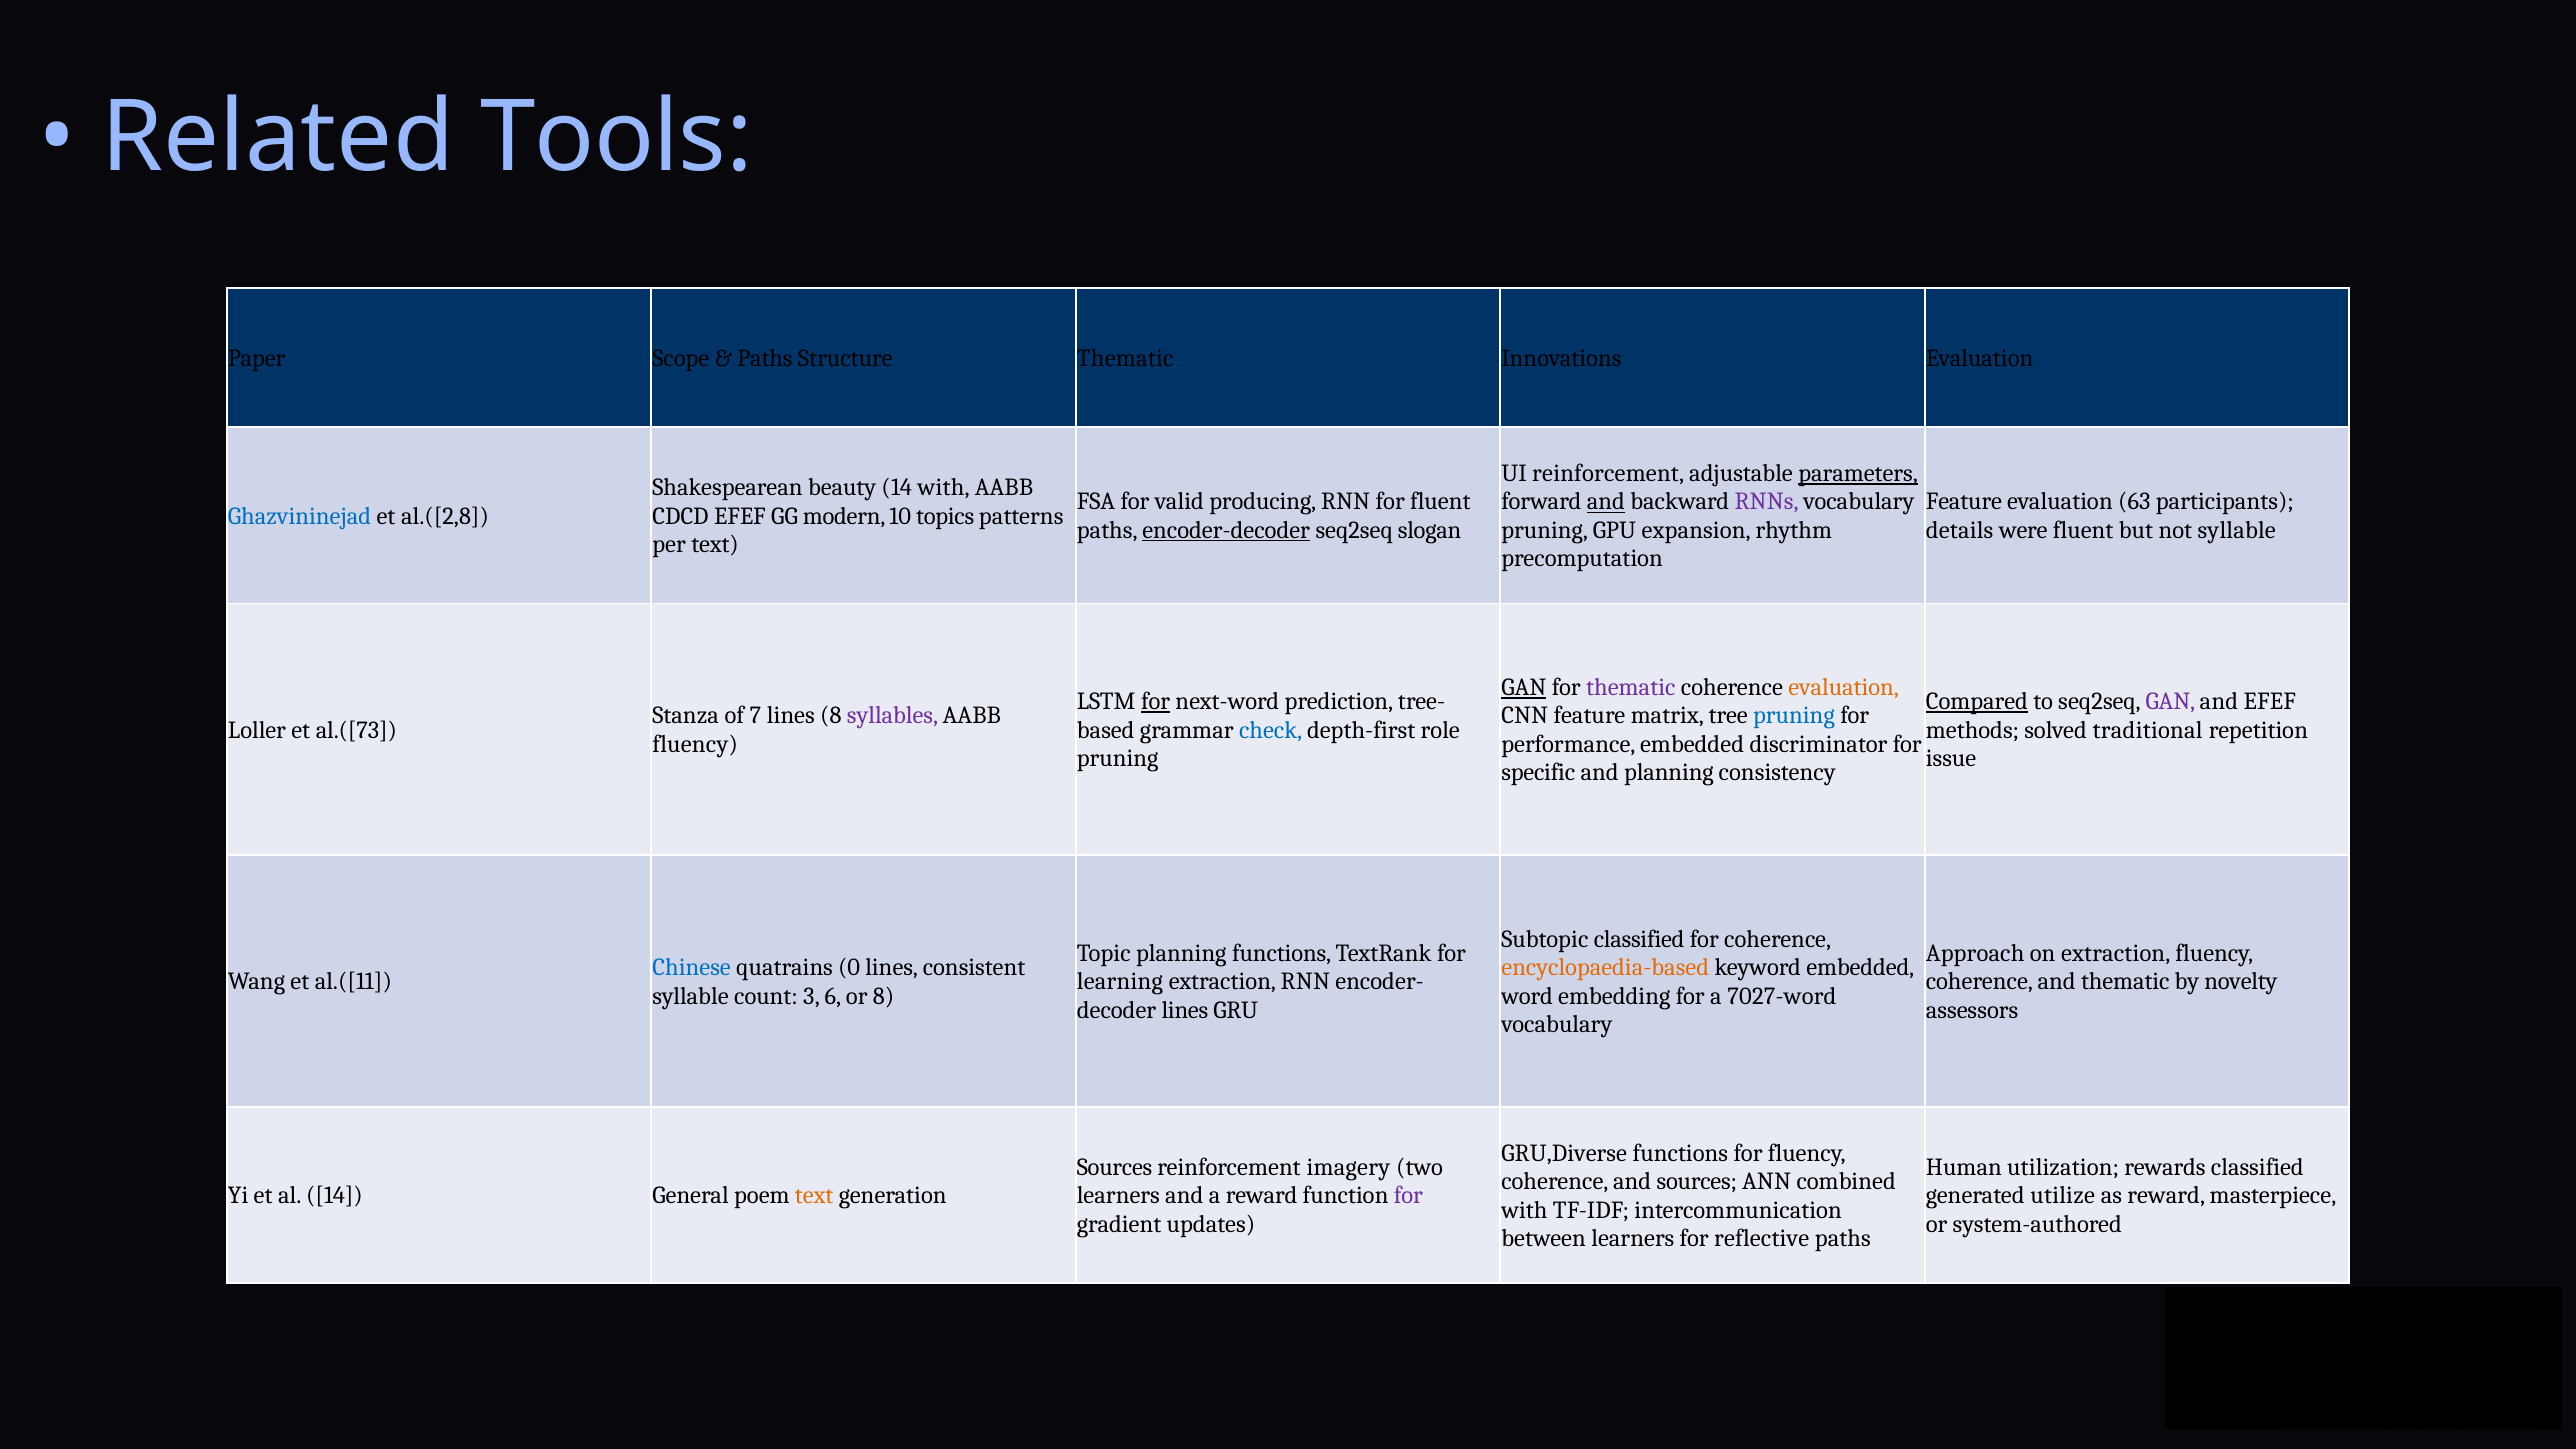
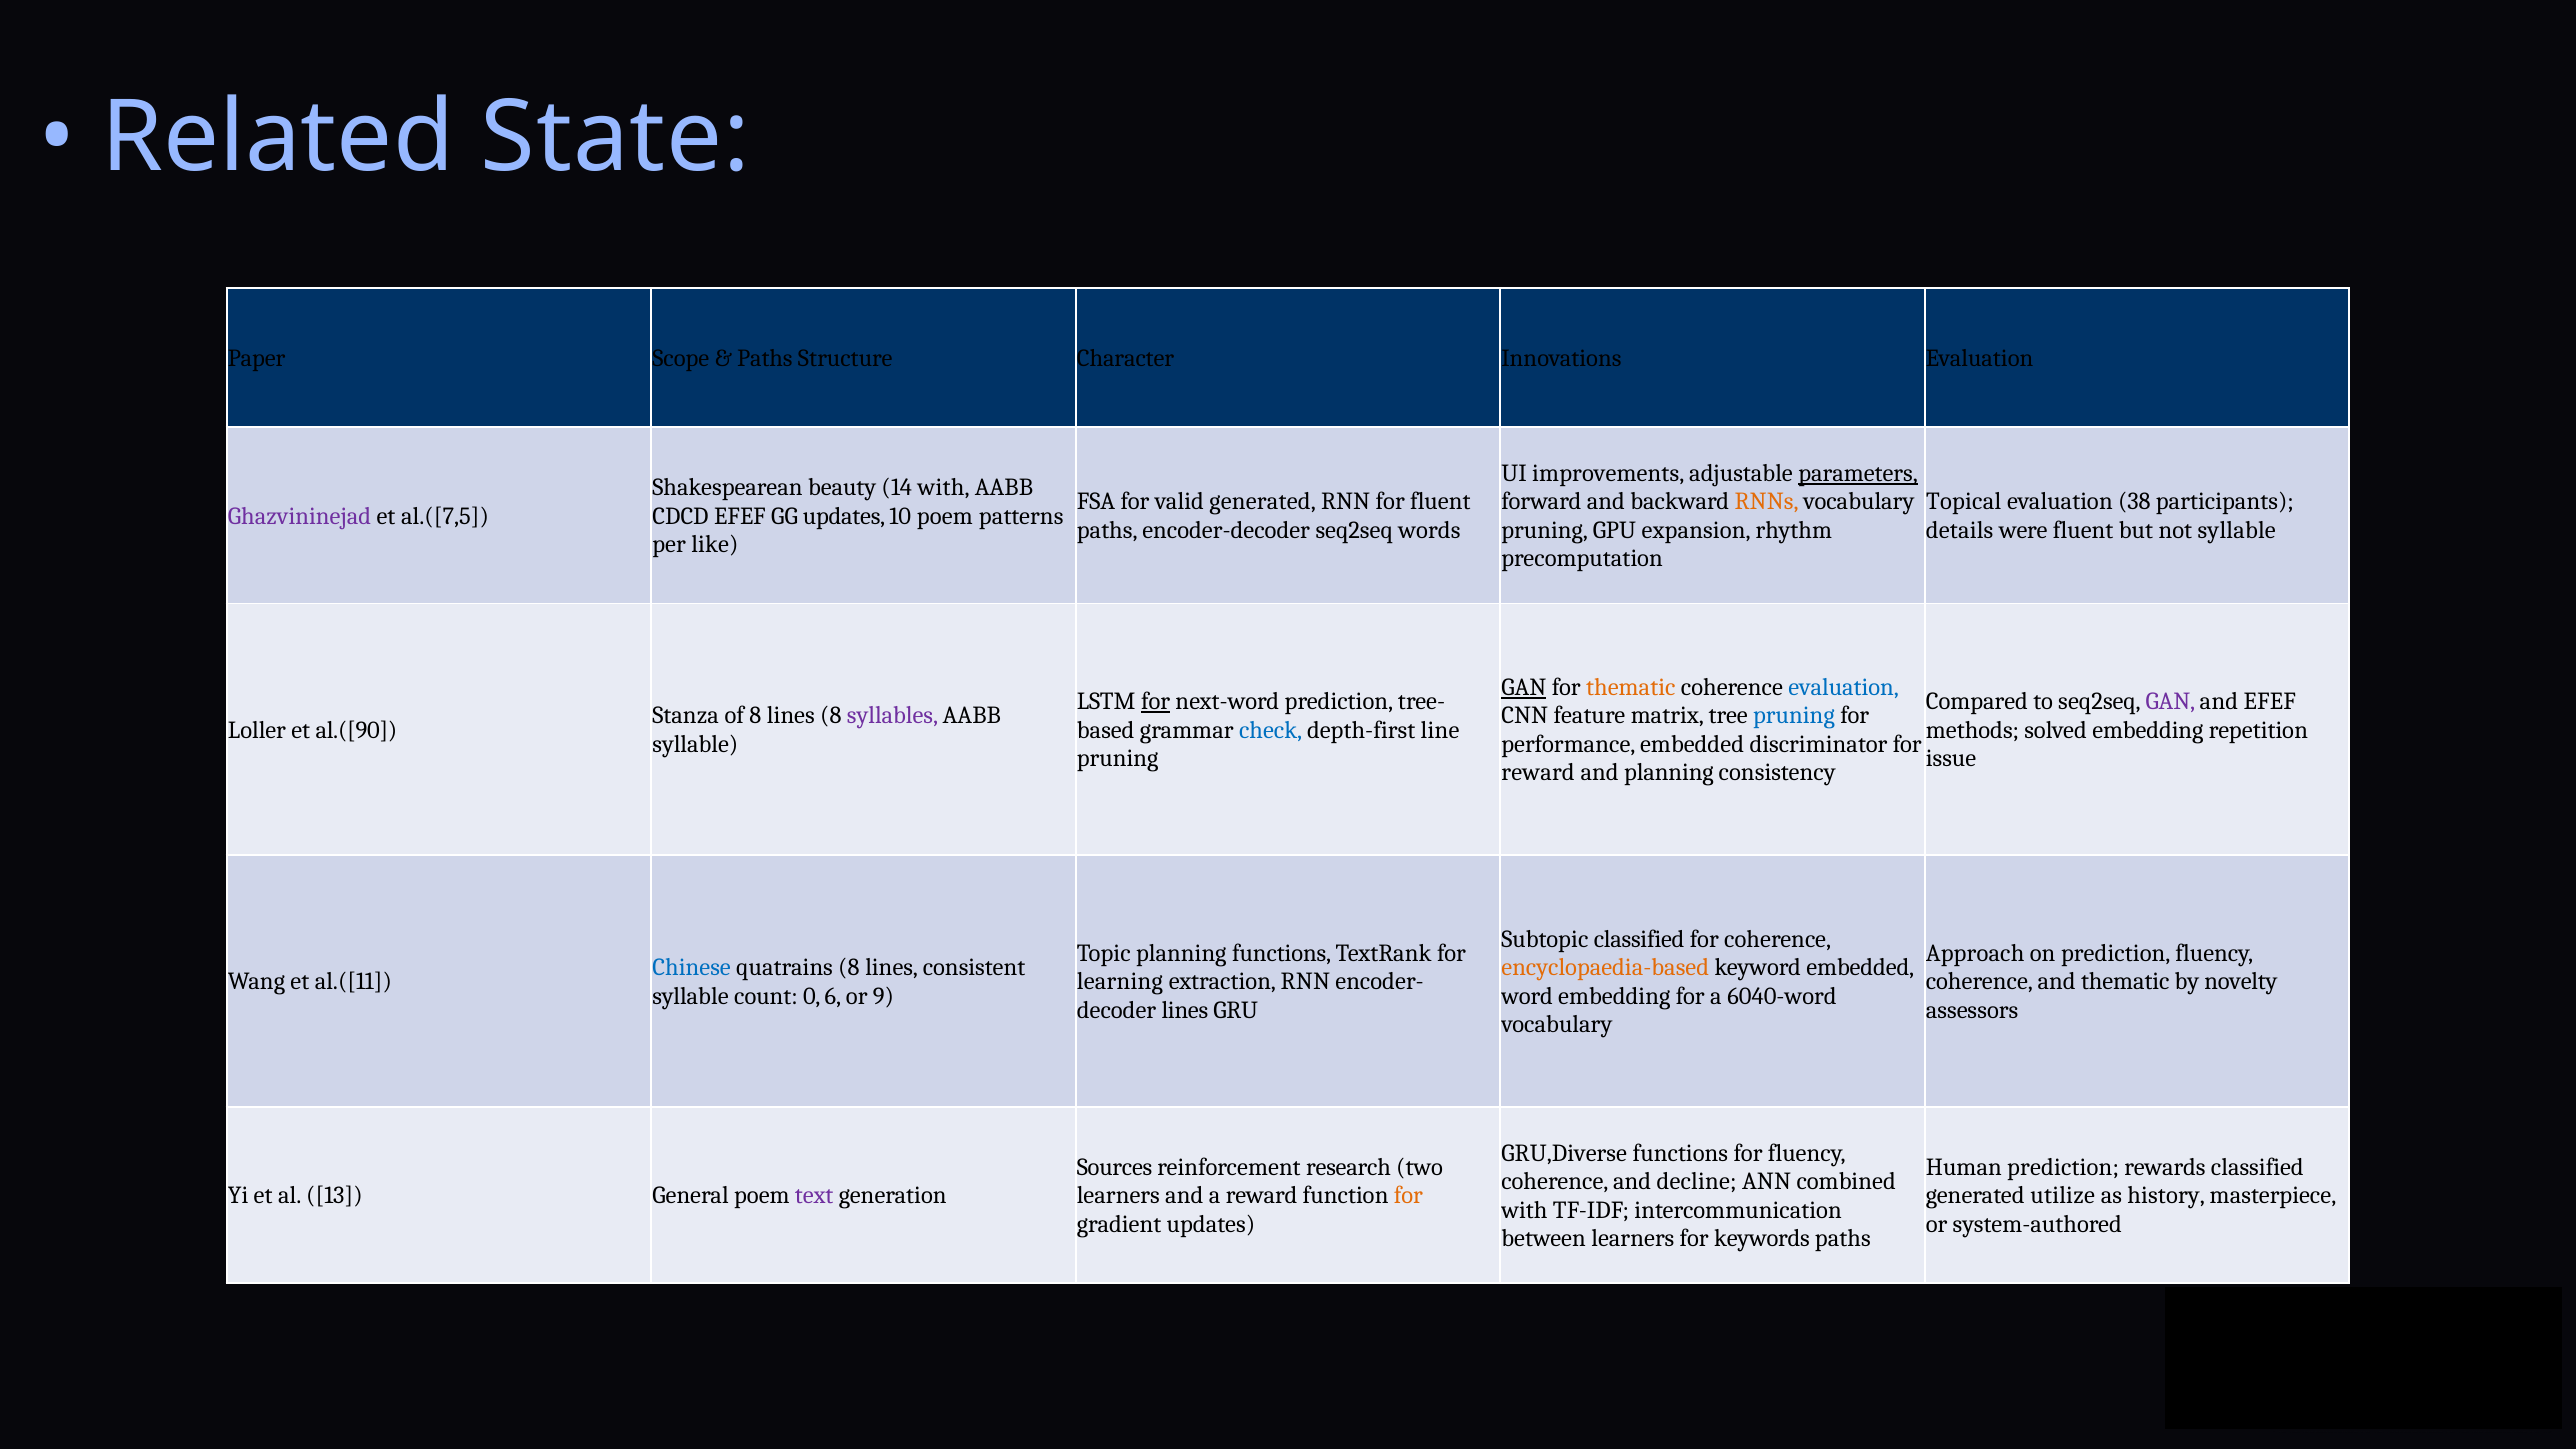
Tools: Tools -> State (616, 137)
Structure Thematic: Thematic -> Character (1125, 358)
UI reinforcement: reinforcement -> improvements (1608, 473)
valid producing: producing -> generated (1263, 502)
and underline: present -> none (1606, 502)
RNNs colour: purple -> orange (1767, 502)
Feature: Feature -> Topical (1964, 502)
63: 63 -> 38 (2134, 502)
Ghazvininejad colour: blue -> purple (300, 516)
al.([2,8: al.([2,8 -> al.([7,5 (445, 516)
GG modern: modern -> updates (844, 516)
10 topics: topics -> poem (945, 516)
encoder-decoder underline: present -> none (1226, 530)
slogan: slogan -> words (1429, 530)
per text: text -> like (715, 544)
thematic colour: purple -> orange (1631, 687)
evaluation colour: orange -> blue (1844, 687)
Compared underline: present -> none (1977, 701)
of 7: 7 -> 8 (755, 716)
al.([73: al.([73 -> al.([90 (356, 730)
role: role -> line (1440, 730)
solved traditional: traditional -> embedding (2148, 730)
fluency: fluency -> syllable (695, 744)
specific: specific -> reward (1538, 773)
on extraction: extraction -> prediction (2116, 953)
quatrains 0: 0 -> 8 (849, 967)
3: 3 -> 0 (812, 996)
or 8: 8 -> 9 (884, 996)
7027-word: 7027-word -> 6040-word (1782, 996)
imagery: imagery -> research (1349, 1167)
Human utilization: utilization -> prediction (2063, 1167)
and sources: sources -> decline (1697, 1181)
al 14: 14 -> 13 (334, 1196)
text colour: orange -> purple (814, 1196)
for colour: purple -> orange (1408, 1196)
as reward: reward -> history (2166, 1196)
reflective: reflective -> keywords (1762, 1238)
